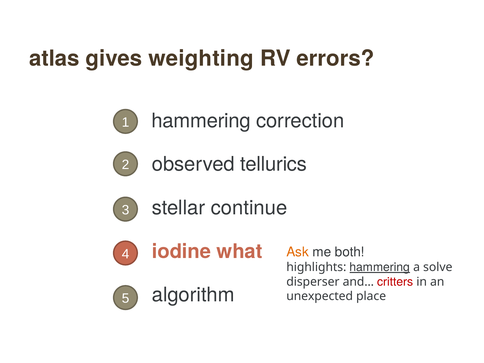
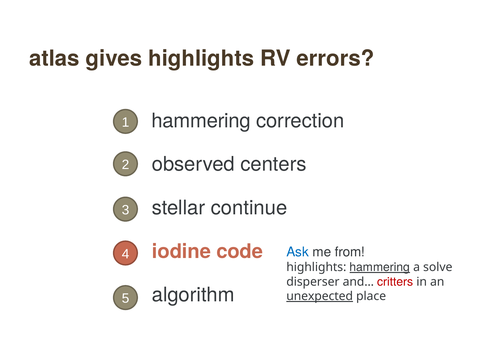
gives weighting: weighting -> highlights (201, 58)
tellurics: tellurics -> centers (273, 164)
what: what -> code (240, 251)
Ask colour: orange -> blue (298, 252)
both: both -> from (350, 252)
unexpected underline: none -> present (320, 296)
